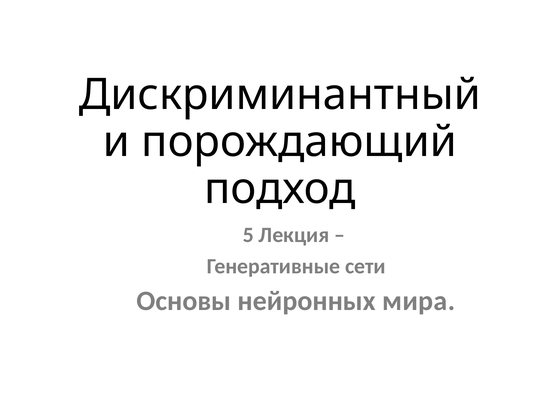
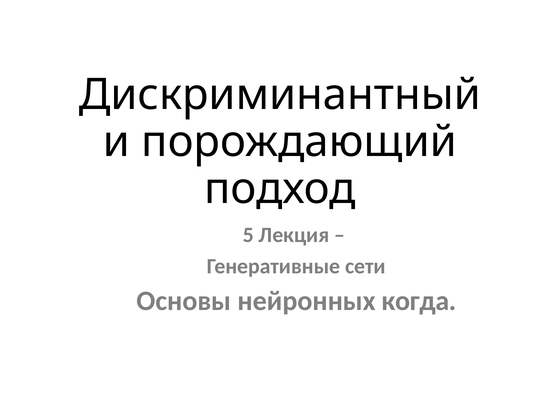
мира: мира -> когда (419, 301)
